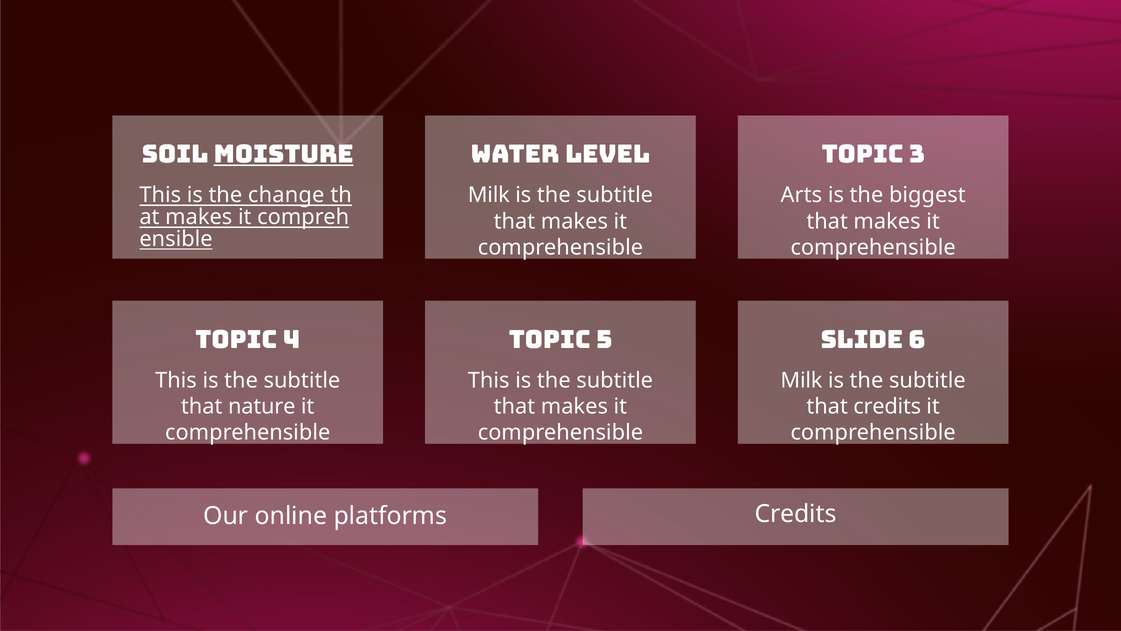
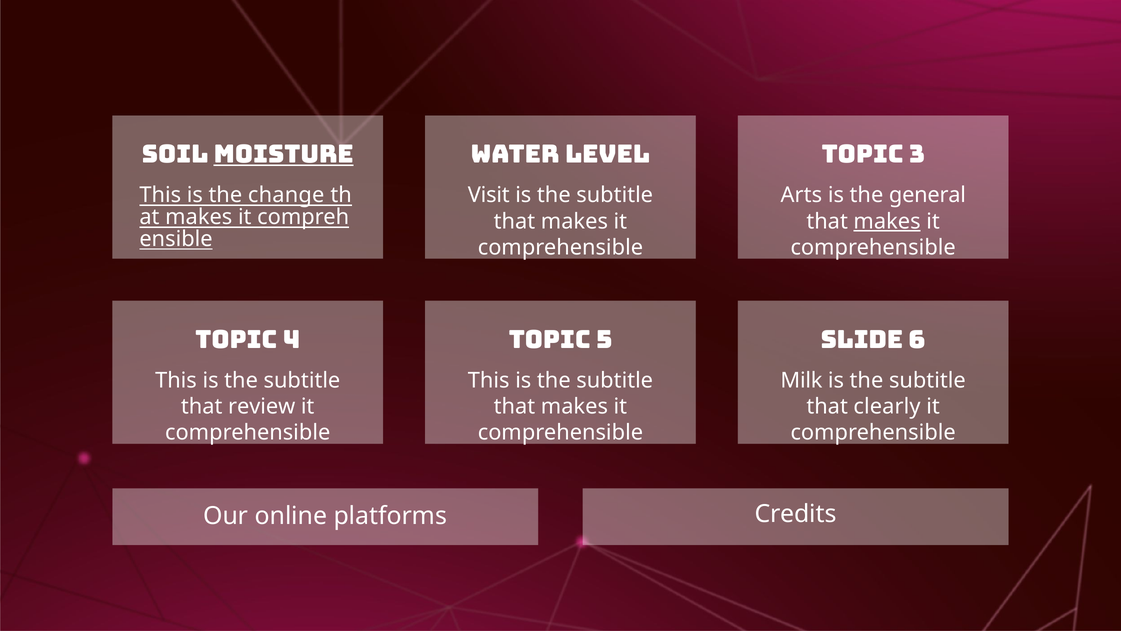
Milk: Milk -> Visit (489, 195)
biggest: biggest -> general (927, 195)
makes underline: none -> present (887, 221)
nature: nature -> review (262, 406)
that credits: credits -> clearly (887, 406)
